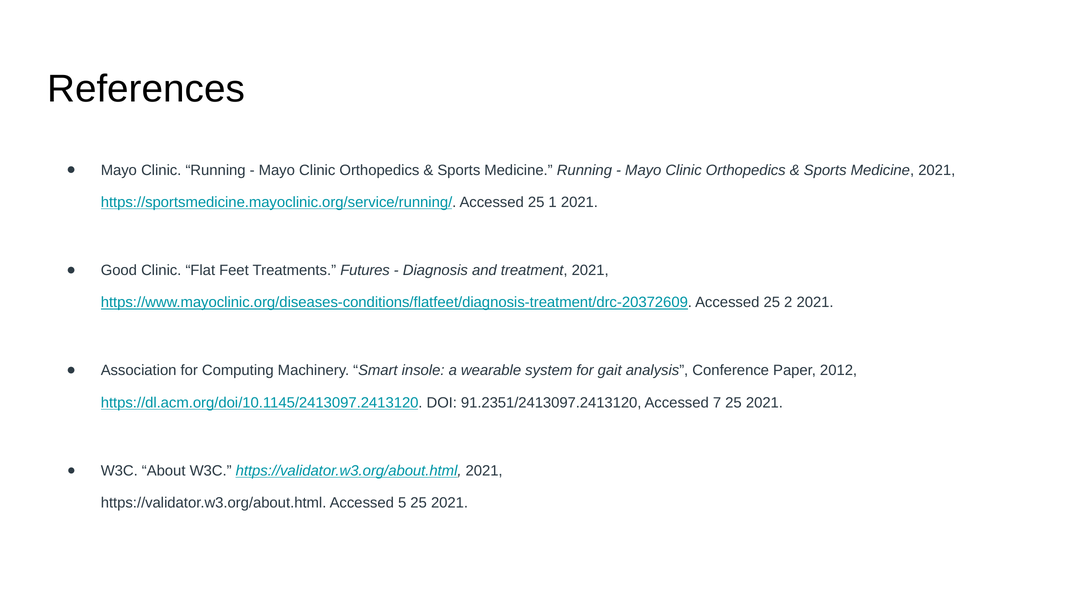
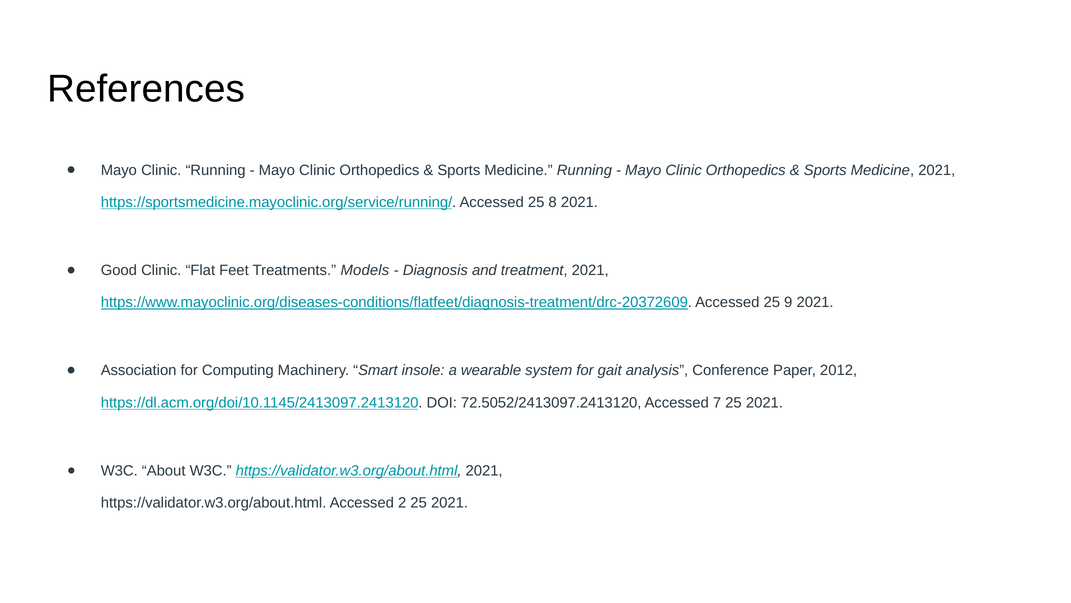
1: 1 -> 8 (553, 202)
Futures: Futures -> Models (365, 270)
2: 2 -> 9 (788, 302)
91.2351/2413097.2413120: 91.2351/2413097.2413120 -> 72.5052/2413097.2413120 (551, 402)
5: 5 -> 2 (402, 502)
